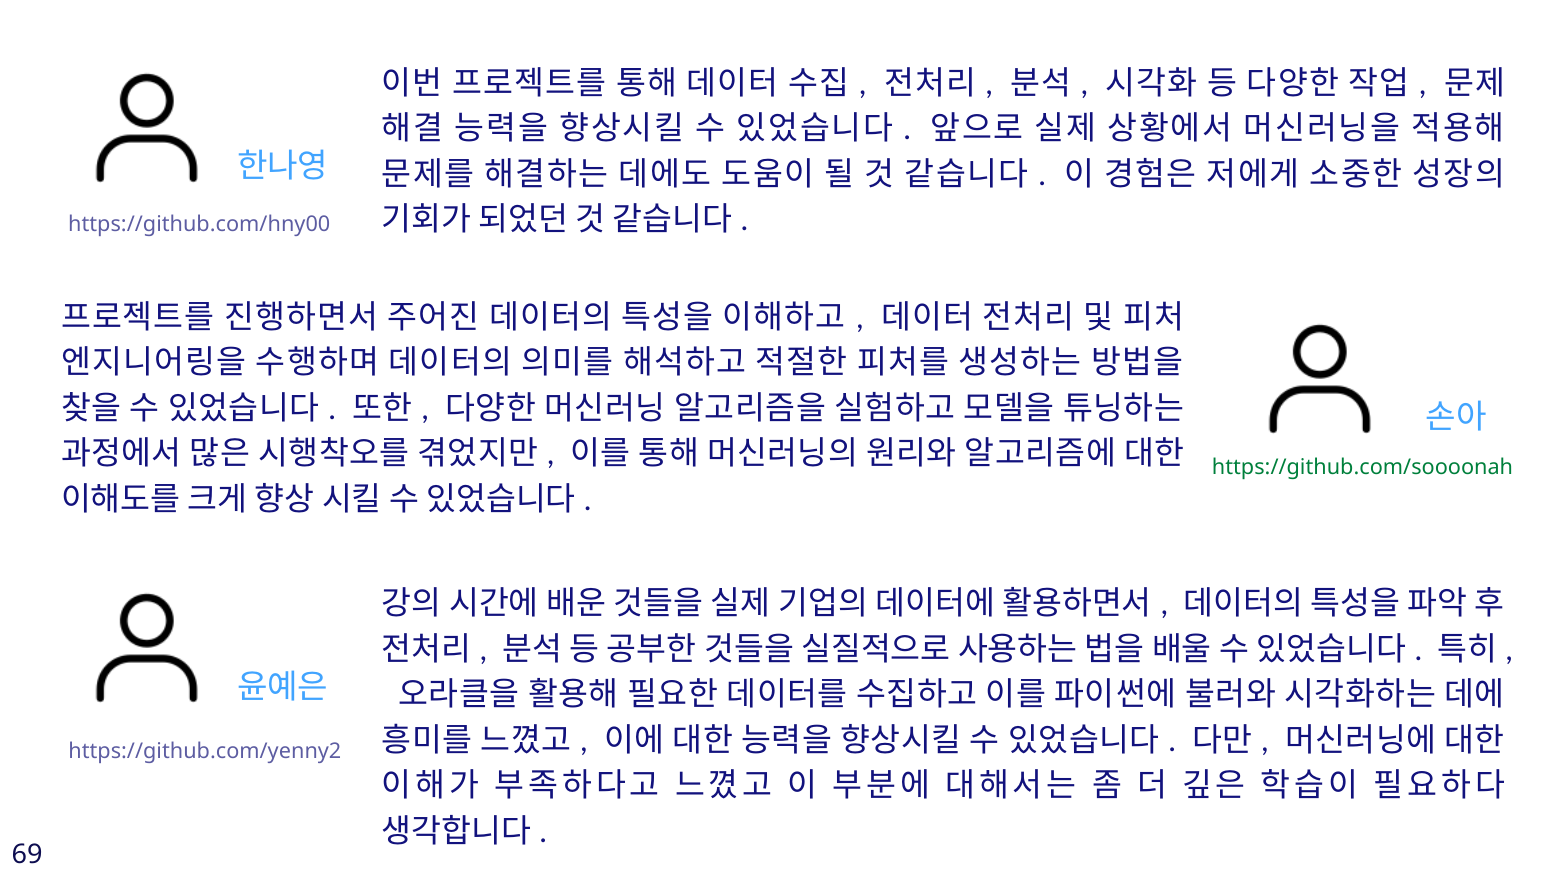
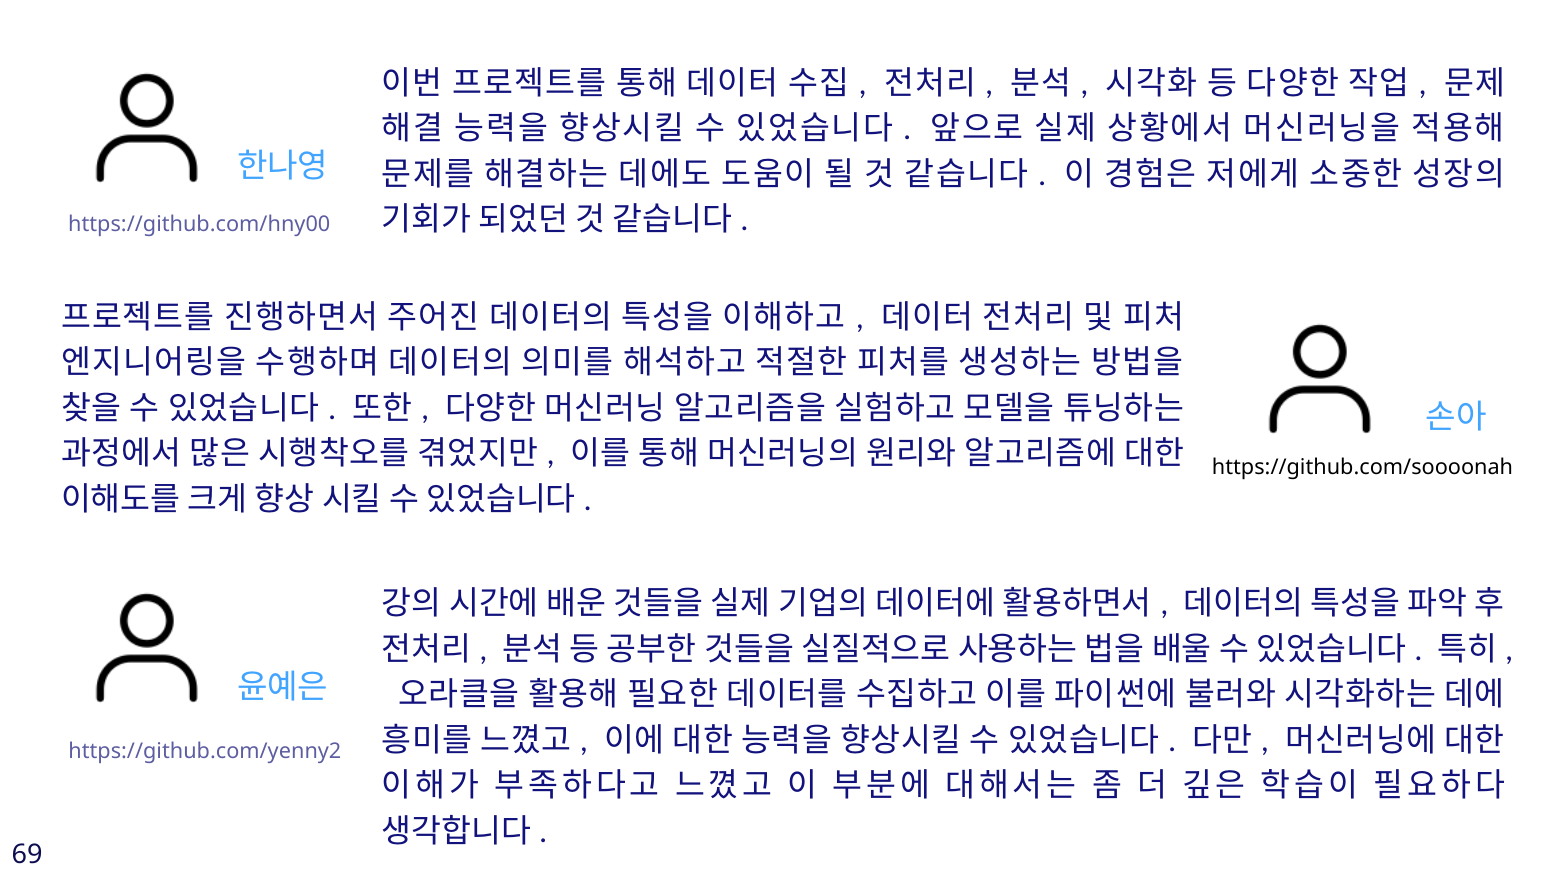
https://github.com/soooonah colour: green -> black (1363, 468)
